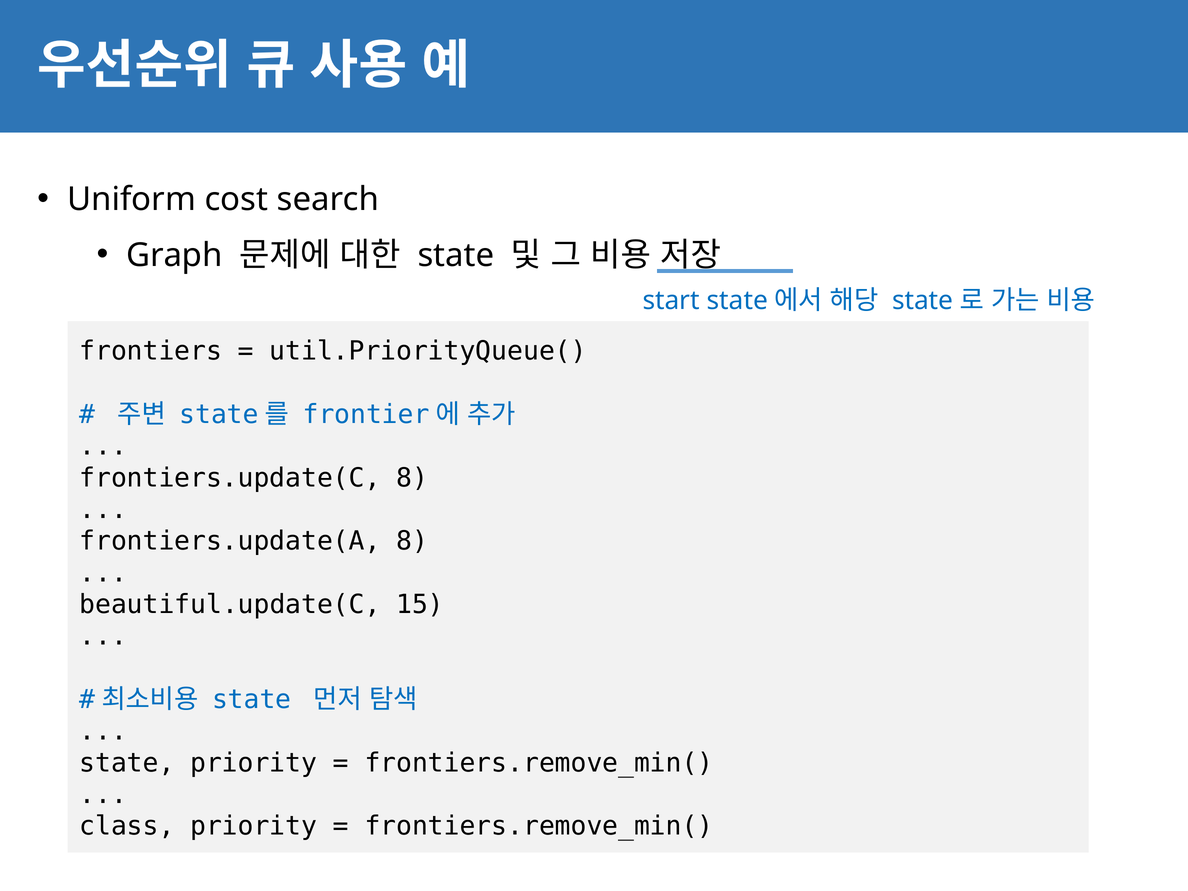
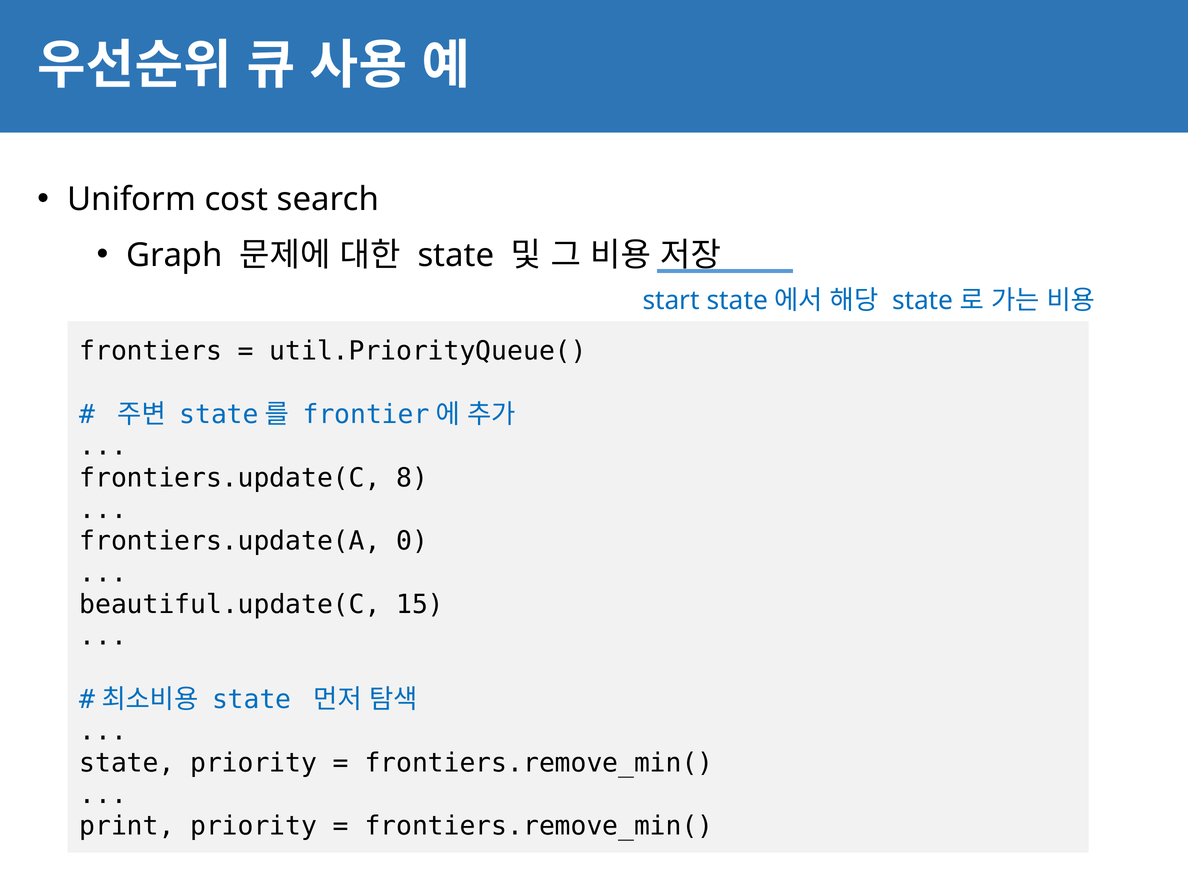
frontiers.update(A 8: 8 -> 0 (412, 541)
class: class -> print (127, 826)
